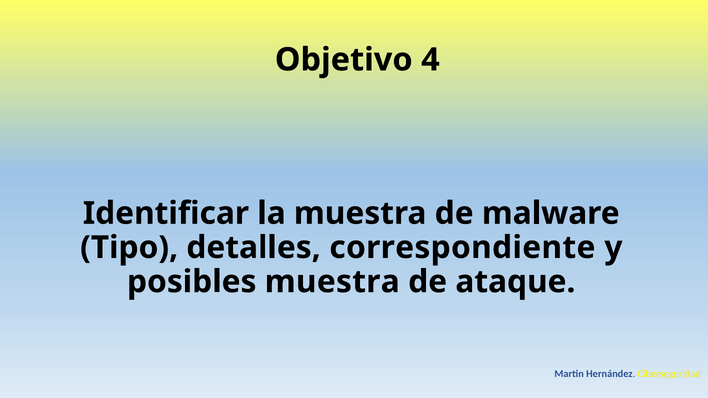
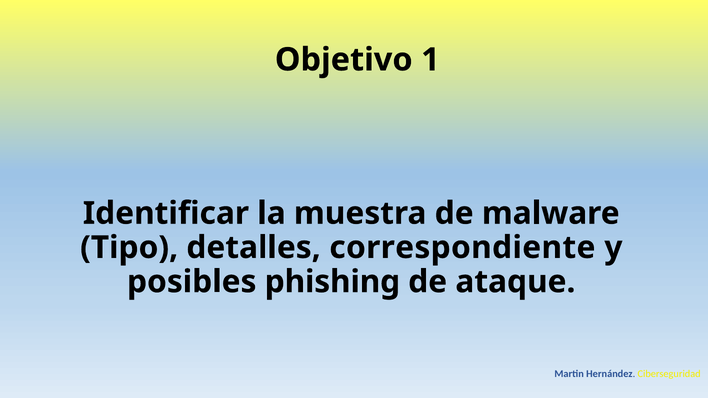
4: 4 -> 1 (430, 60)
posibles muestra: muestra -> phishing (332, 282)
